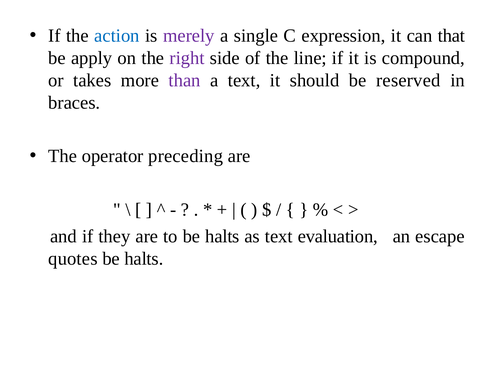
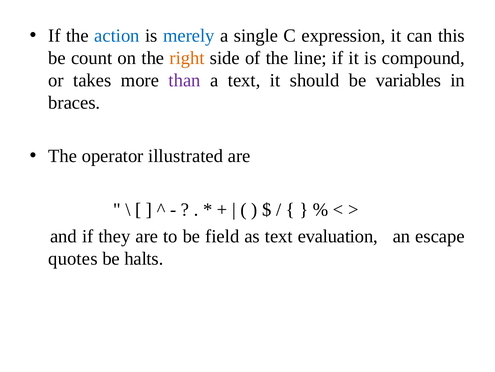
merely colour: purple -> blue (189, 36)
that: that -> this (451, 36)
apply: apply -> count (92, 58)
right colour: purple -> orange (187, 58)
reserved: reserved -> variables (408, 80)
preceding: preceding -> illustrated (186, 156)
to be halts: halts -> field (222, 236)
